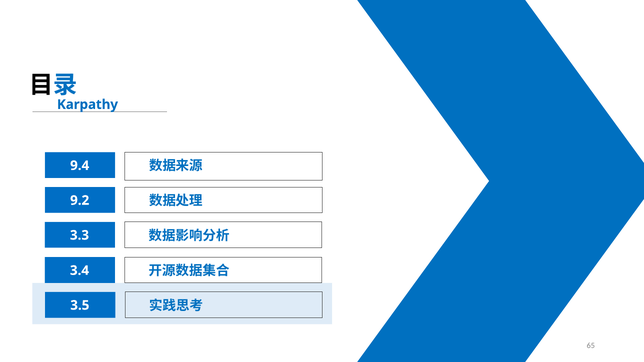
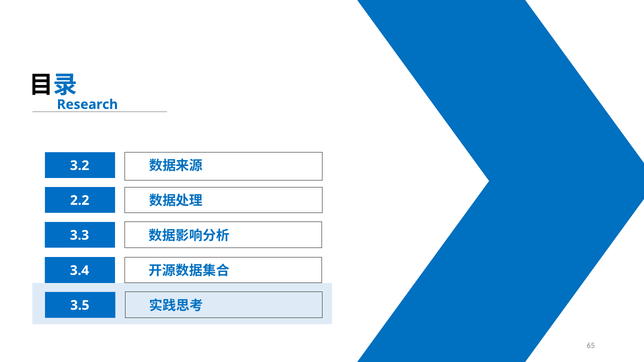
Karpathy: Karpathy -> Research (87, 105)
9.4: 9.4 -> 3.2 (80, 166)
9.2: 9.2 -> 2.2 (80, 201)
